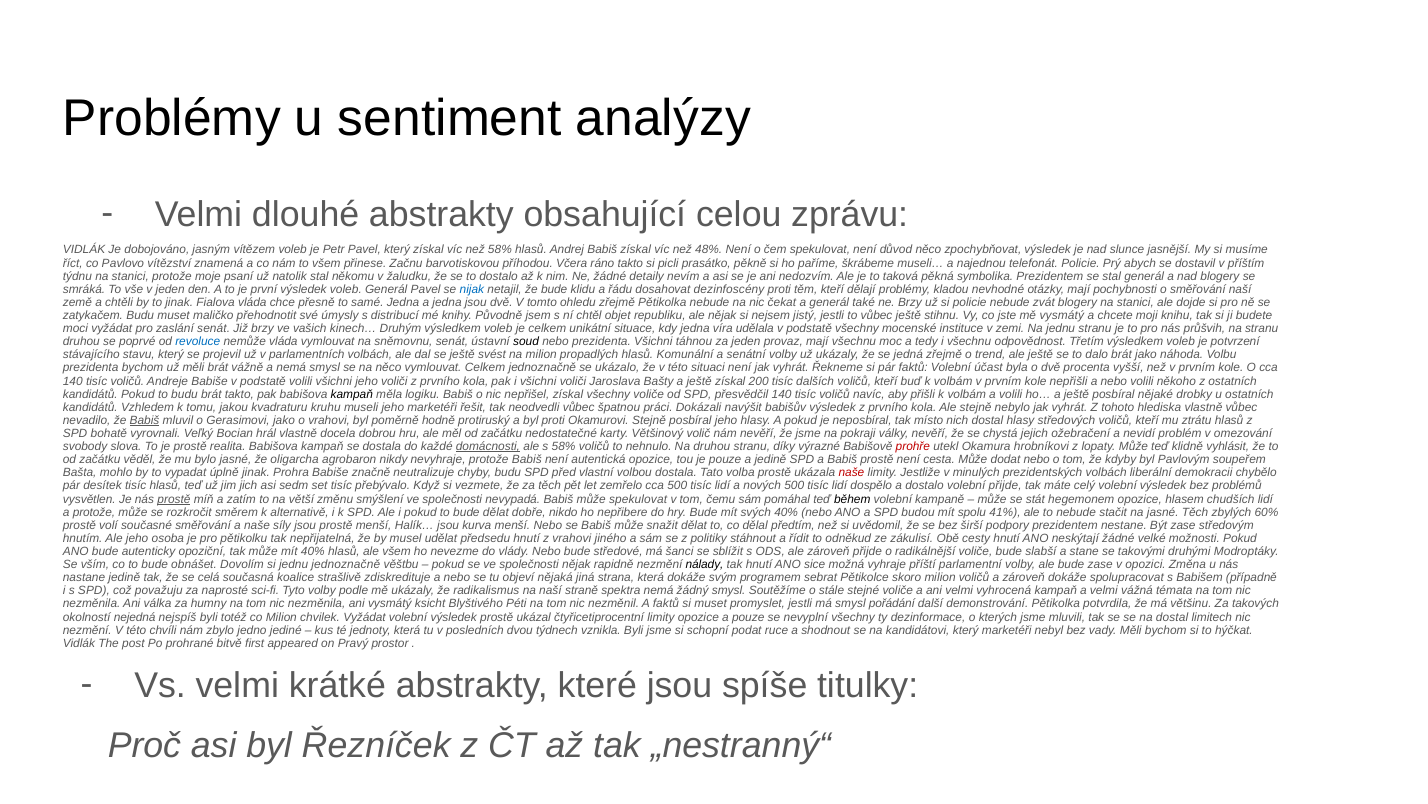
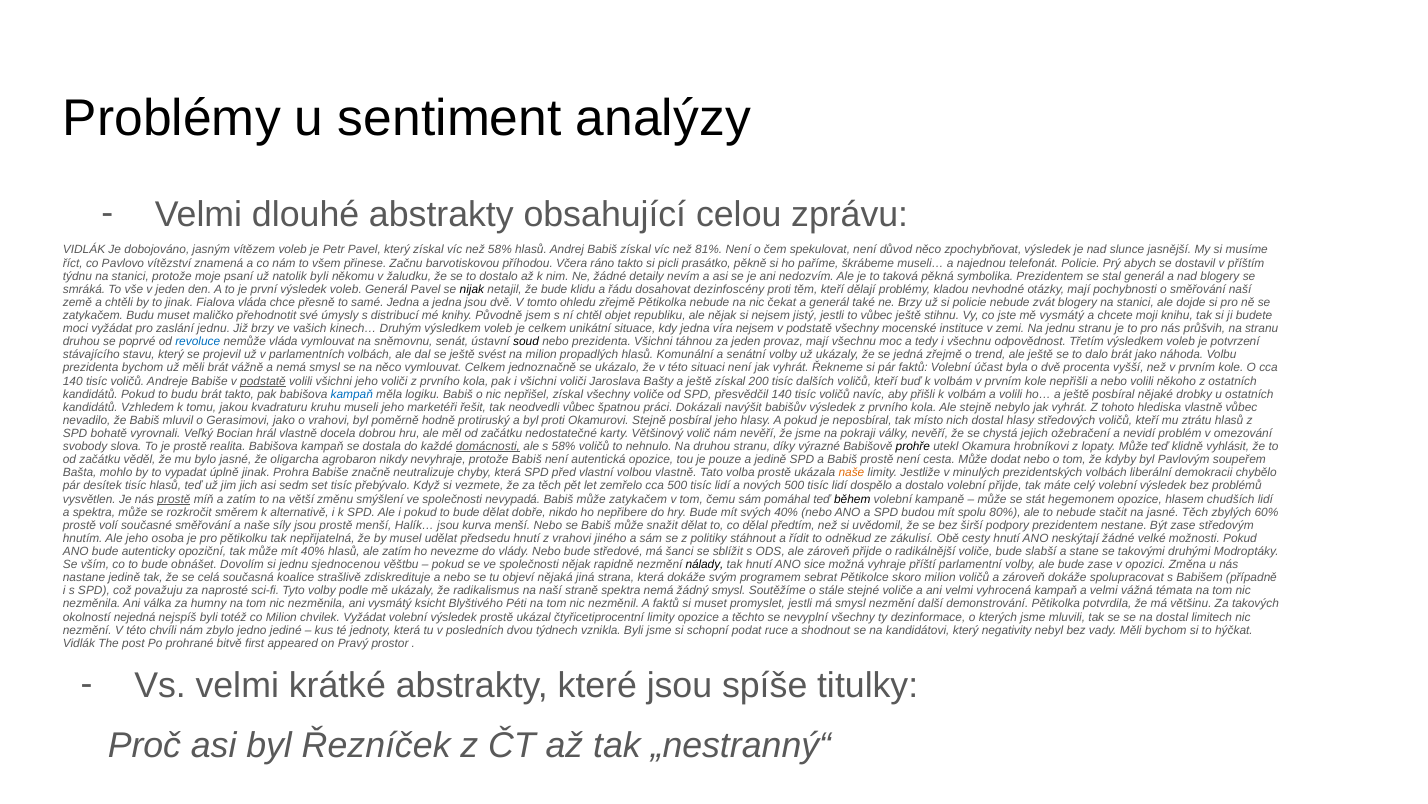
48%: 48% -> 81% (709, 250)
natolik stal: stal -> byli (319, 276)
nijak colour: blue -> black (472, 289)
zaslání senát: senát -> jednu (214, 328)
víra udělala: udělala -> nejsem (755, 328)
podstatě underline: none -> present (263, 381)
kampaň colour: black -> blue (352, 394)
Babiš underline: present -> none (144, 420)
prohře colour: red -> black (913, 446)
chyby budu: budu -> která (508, 472)
volbou dostala: dostala -> vlastně (676, 472)
naše colour: red -> orange (851, 472)
může spekulovat: spekulovat -> zatykačem (638, 499)
a protože: protože -> spektra (94, 512)
41%: 41% -> 80% (1005, 512)
ale všem: všem -> zatím (397, 551)
jednu jednoznačně: jednoznačně -> sjednocenou (346, 564)
smysl pořádání: pořádání -> nezmění (892, 603)
a pouze: pouze -> těchto (748, 617)
který marketéři: marketéři -> negativity (1007, 630)
